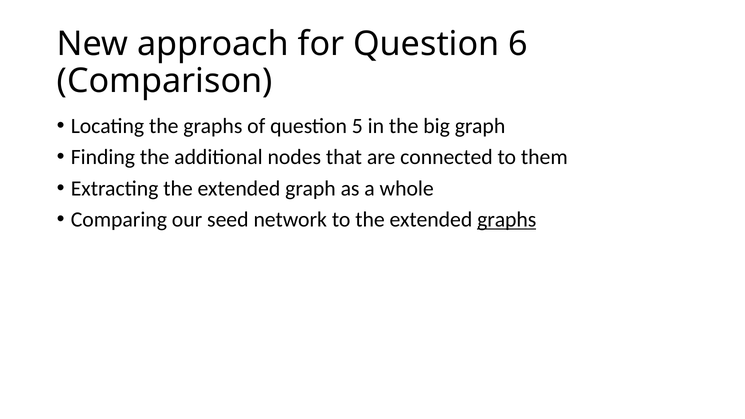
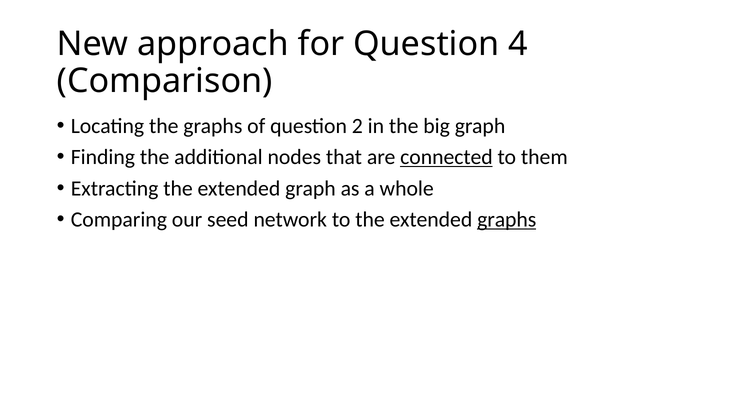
6: 6 -> 4 (518, 44)
5: 5 -> 2 (357, 126)
connected underline: none -> present (447, 157)
